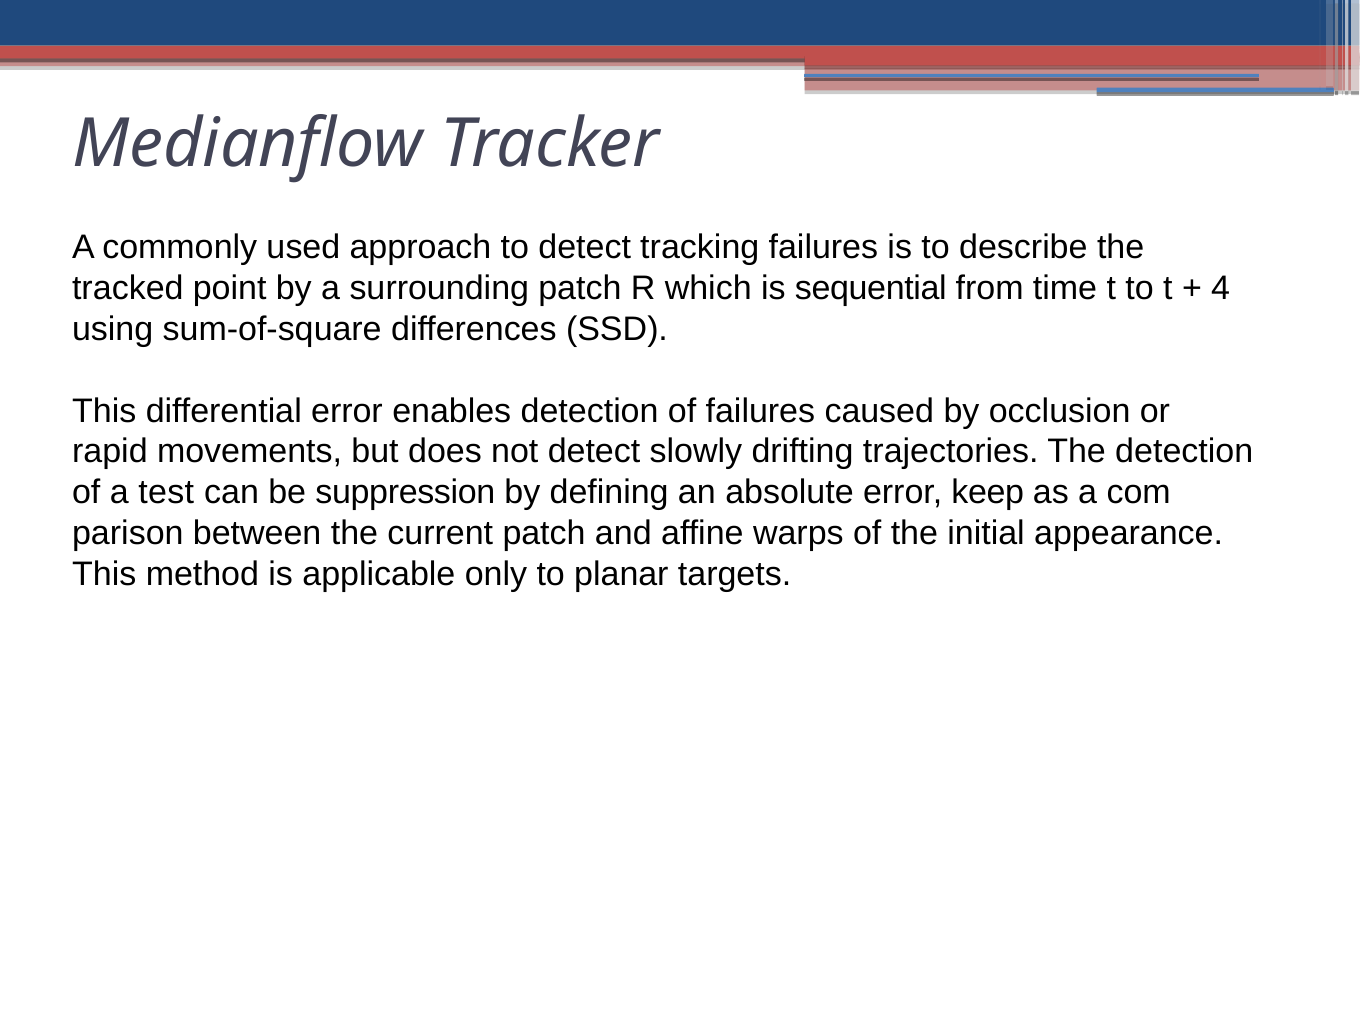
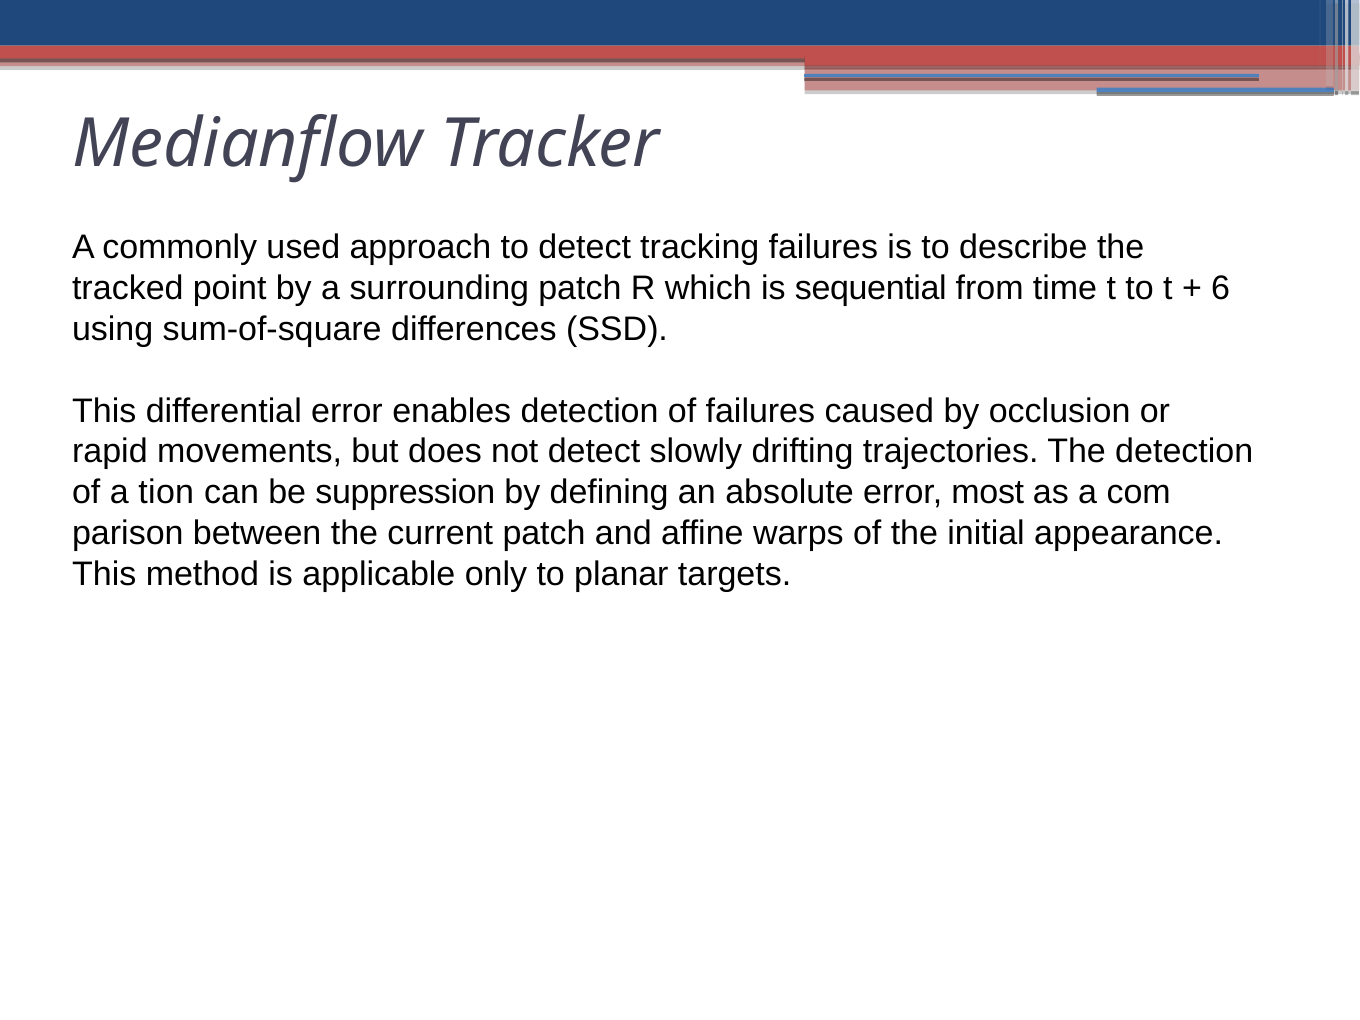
4: 4 -> 6 (1221, 288)
test: test -> tion (166, 492)
keep: keep -> most (988, 492)
